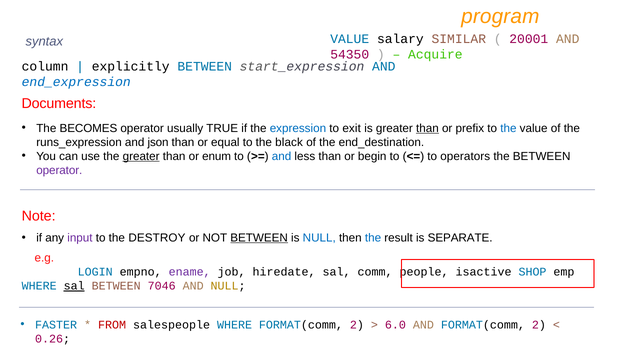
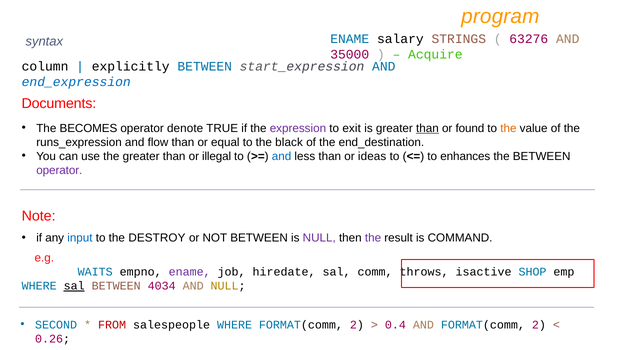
VALUE: VALUE -> ENAME (350, 39)
SIMILAR: SIMILAR -> STRINGS (459, 39)
20001: 20001 -> 63276 (529, 39)
54350: 54350 -> 35000 (350, 54)
usually: usually -> denote (185, 128)
expression colour: blue -> purple (298, 128)
prefix: prefix -> found (470, 128)
the colour: blue -> orange (508, 128)
json: json -> flow (158, 142)
greater underline: present -> none (141, 156)
enum: enum -> illegal (217, 156)
begin: begin -> ideas (372, 156)
operators: operators -> enhances (465, 156)
input colour: purple -> blue (80, 238)
BETWEEN underline: present -> none (259, 238)
NULL colour: blue -> purple (319, 238)
the colour: blue -> purple (373, 238)
SEPARATE: SEPARATE -> COMMAND (460, 238)
LOGIN: LOGIN -> WAITS (95, 272)
people: people -> throws (424, 272)
7046: 7046 -> 4034 (162, 286)
FASTER: FASTER -> SECOND (56, 325)
6.0: 6.0 -> 0.4 (395, 325)
